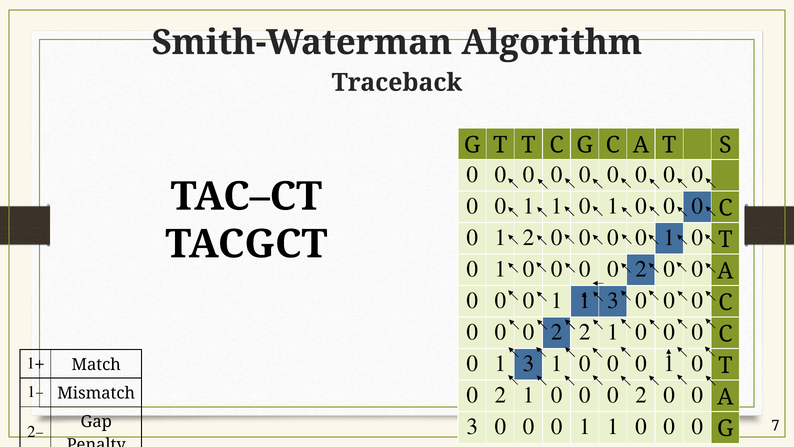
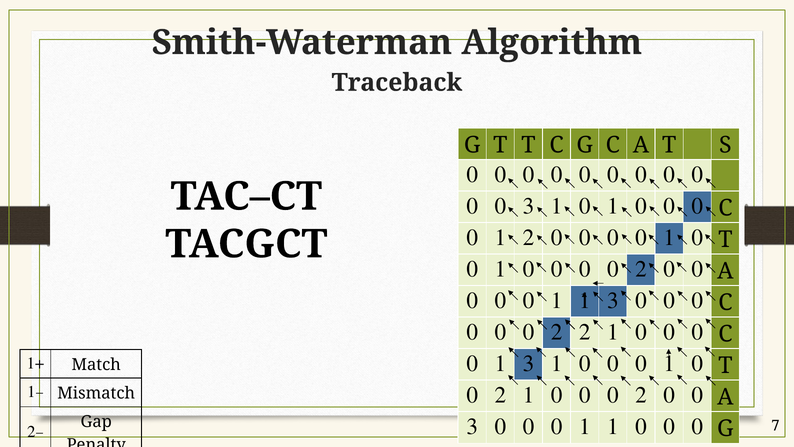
1: 1 -> 3 (528, 206)
